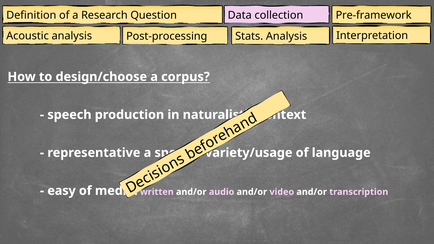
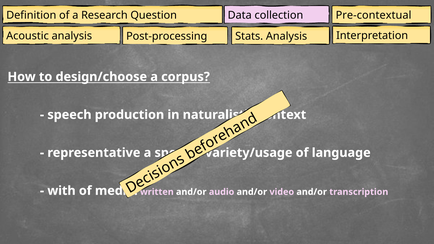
Pre-framework: Pre-framework -> Pre-contextual (374, 15)
easy: easy -> with (62, 191)
